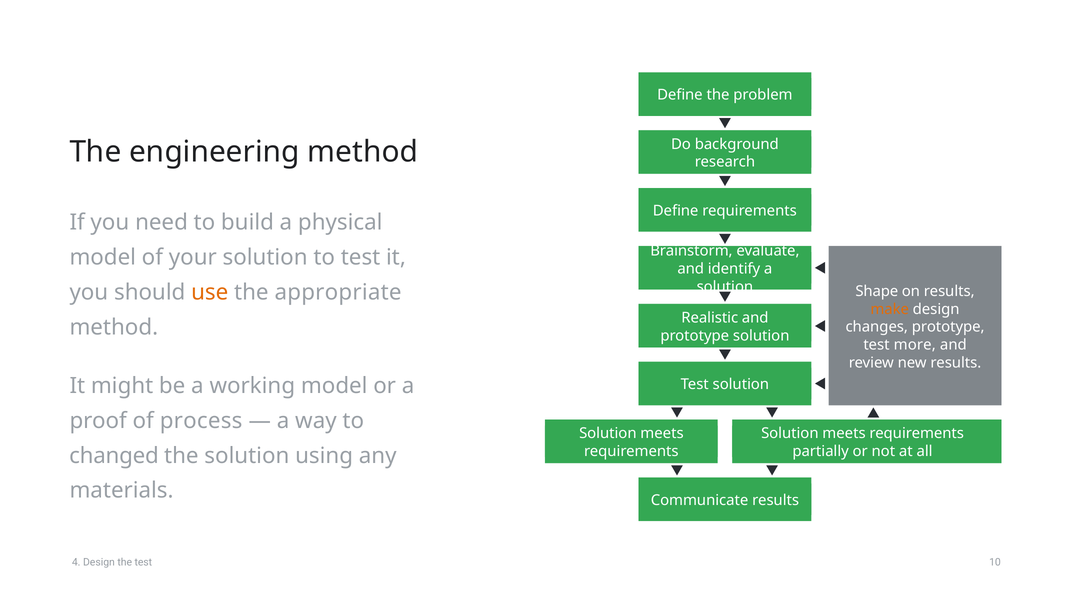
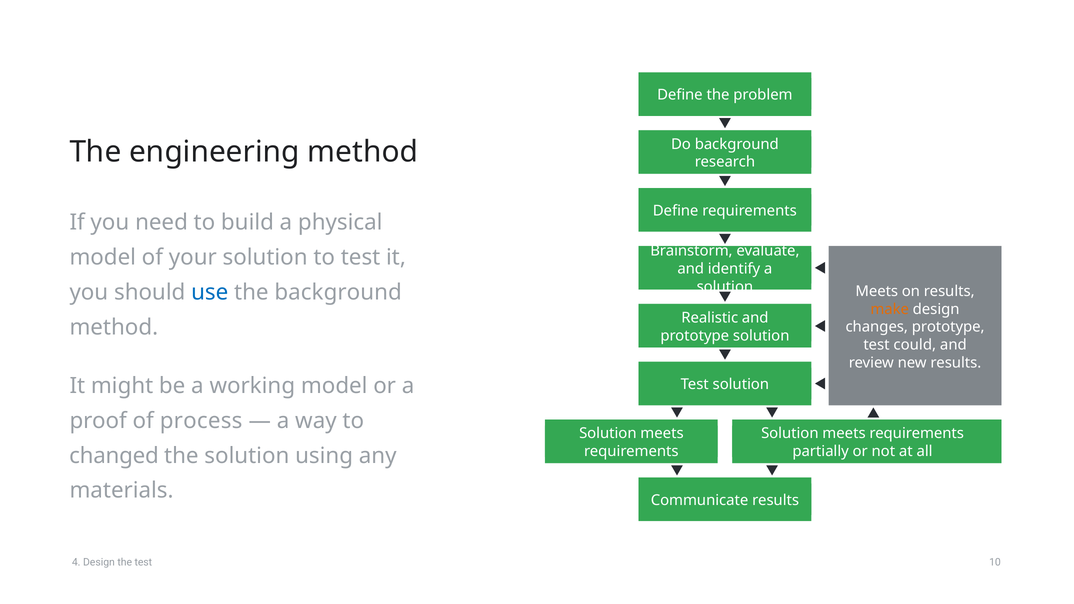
use colour: orange -> blue (210, 292)
the appropriate: appropriate -> background (338, 292)
Shape: Shape -> Meets (877, 291)
more: more -> could (915, 345)
